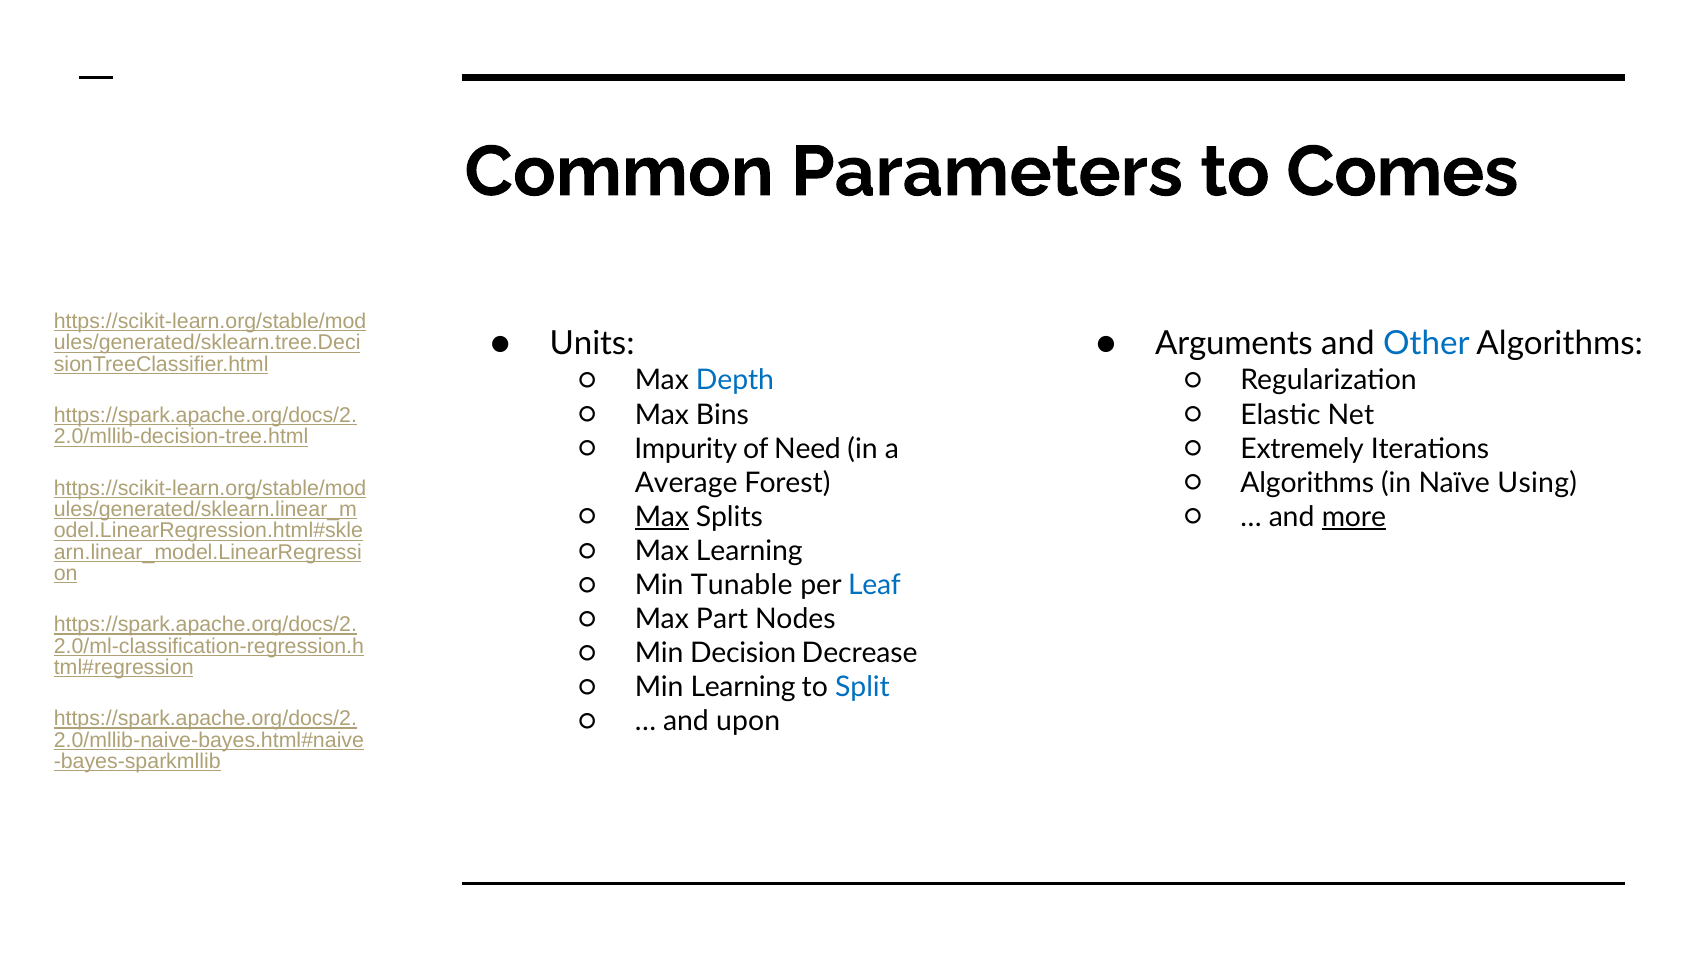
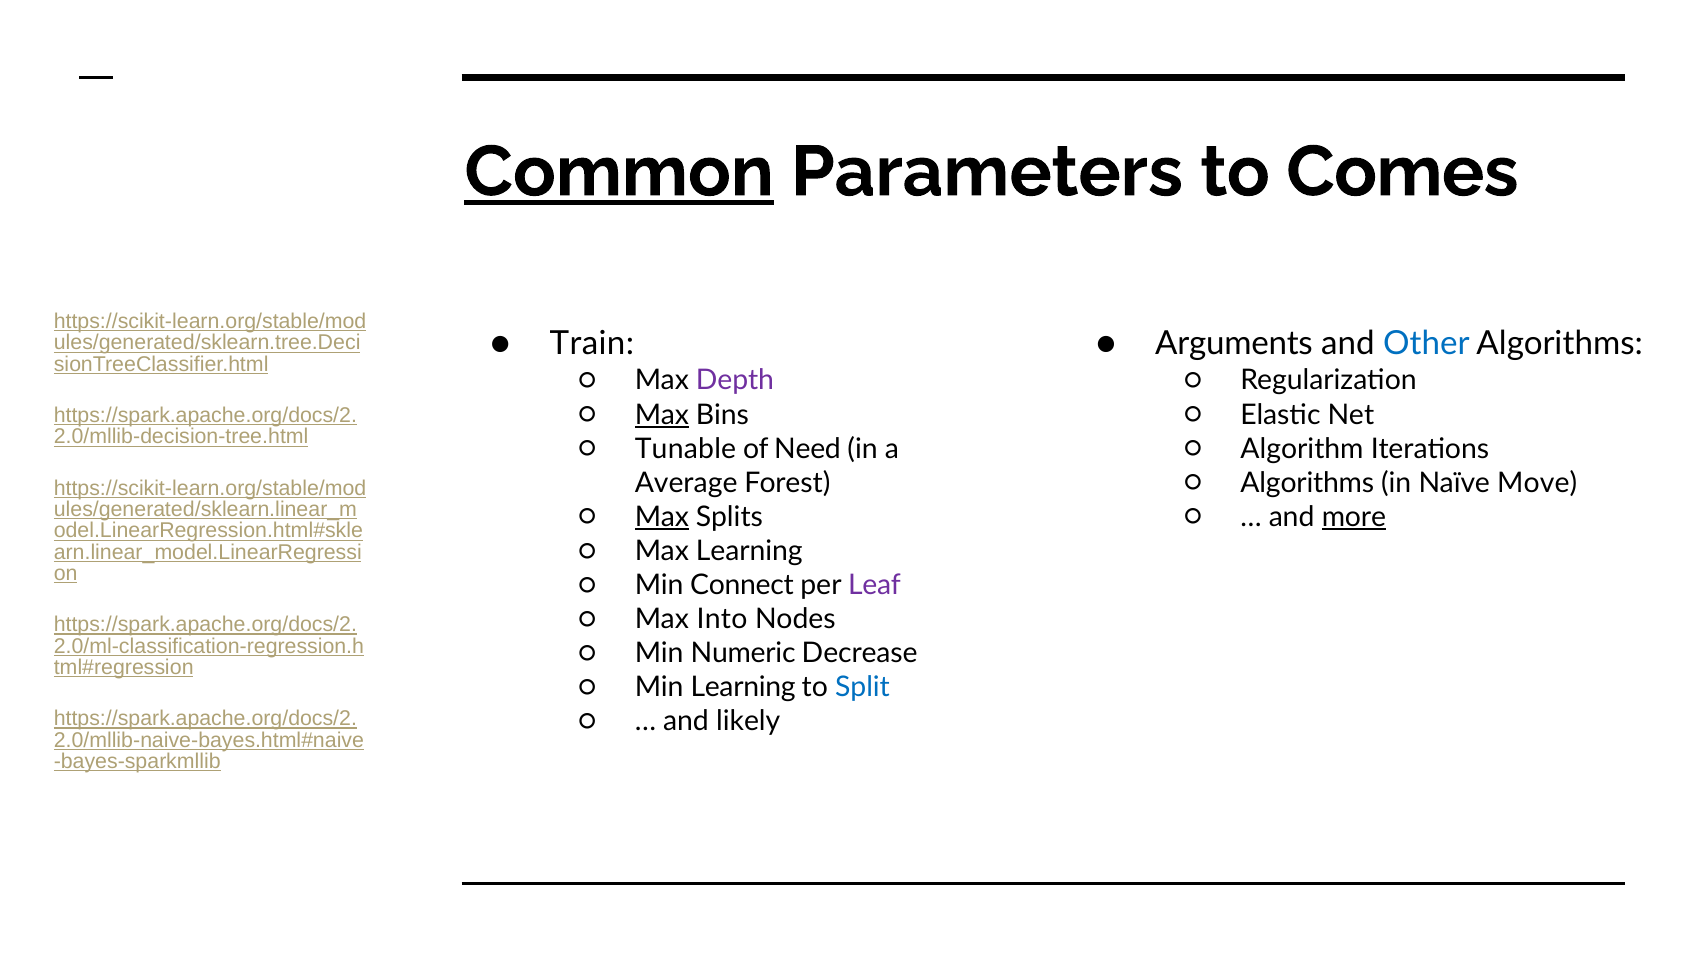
Common underline: none -> present (619, 172)
Units: Units -> Train (592, 344)
Depth colour: blue -> purple (735, 380)
Max underline: none -> present (662, 414)
Impurity: Impurity -> Tunable (685, 449)
Extremely: Extremely -> Algorithm (1302, 449)
Using: Using -> Move (1537, 483)
Tunable: Tunable -> Connect (742, 585)
Leaf colour: blue -> purple (874, 585)
Part: Part -> Into (722, 619)
Decision: Decision -> Numeric (743, 653)
upon: upon -> likely (748, 721)
